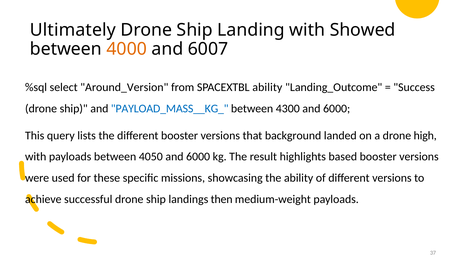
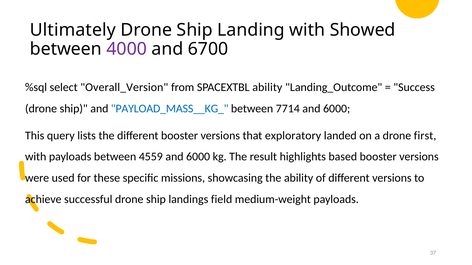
4000 colour: orange -> purple (127, 49)
6007: 6007 -> 6700 (208, 49)
Around_Version: Around_Version -> Overall_Version (124, 87)
4300: 4300 -> 7714 (288, 109)
background: background -> exploratory (293, 136)
high: high -> first (425, 136)
4050: 4050 -> 4559 (151, 157)
then: then -> field (222, 200)
